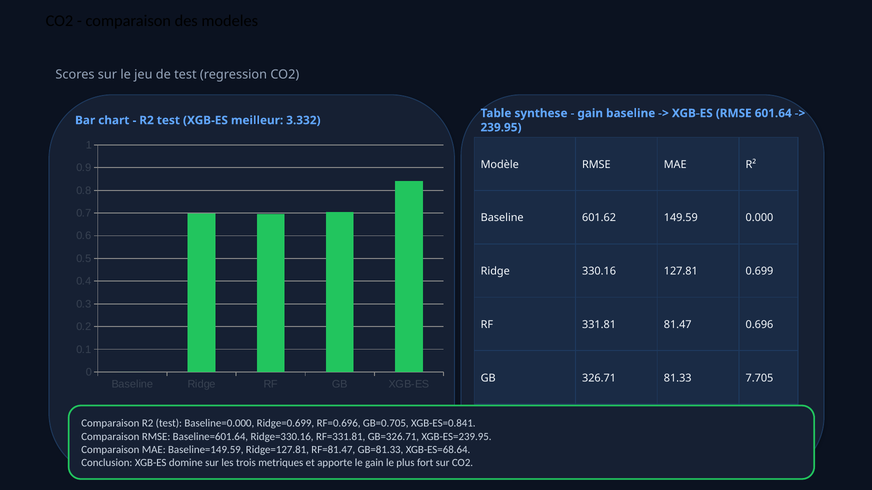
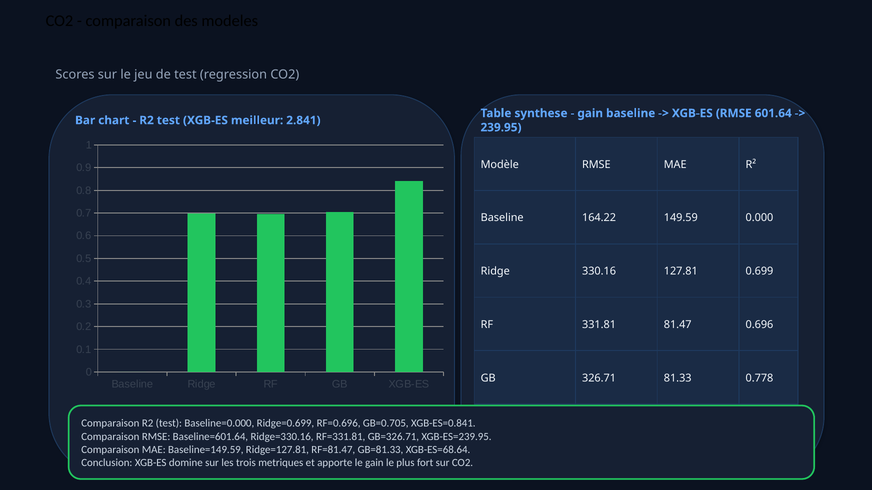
3.332: 3.332 -> 2.841 (303, 120)
601.62: 601.62 -> 164.22 (599, 218)
7.705: 7.705 -> 0.778 (759, 378)
